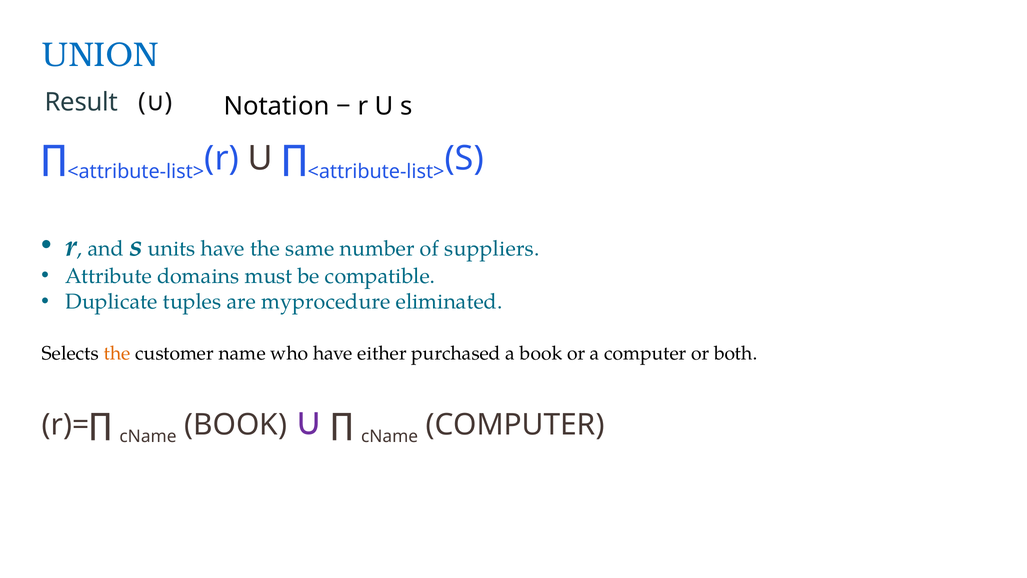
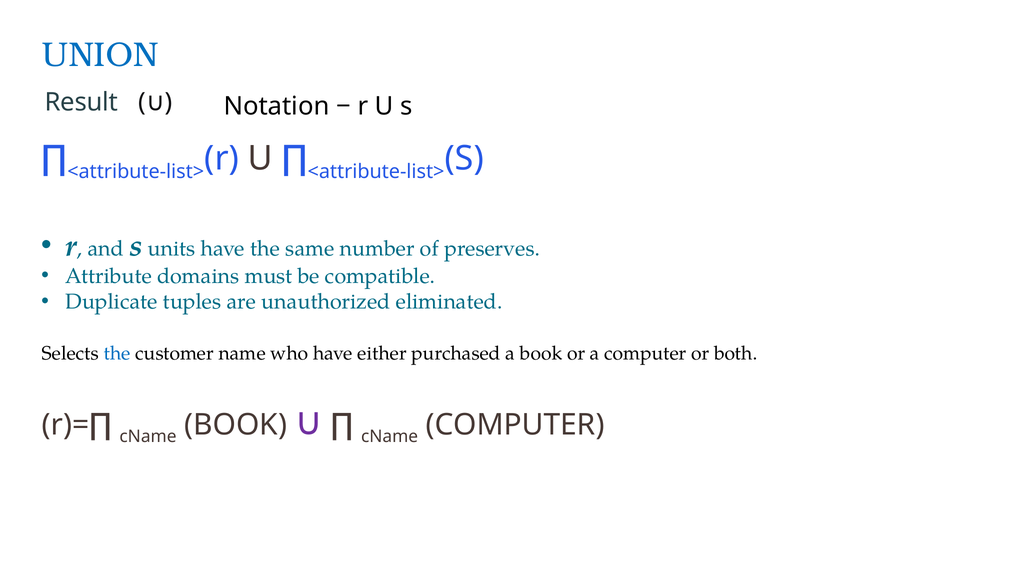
suppliers: suppliers -> preserves (492, 248)
myprocedure: myprocedure -> unauthorized (326, 302)
the colour: orange -> blue (117, 353)
